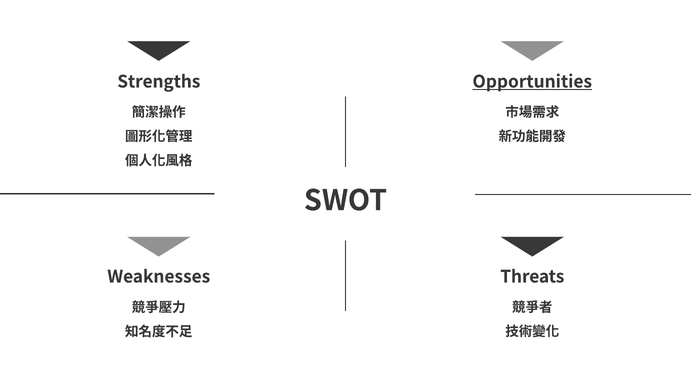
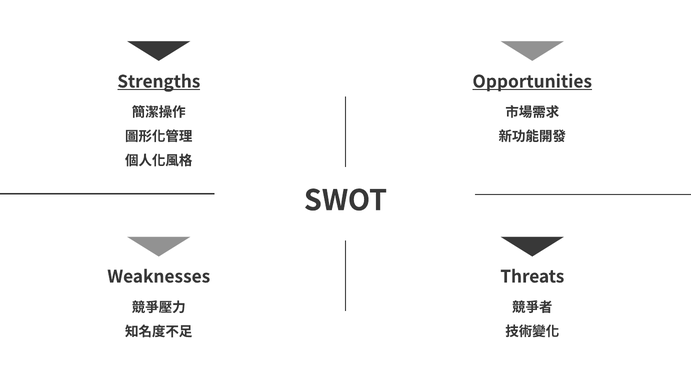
Strengths underline: none -> present (159, 82)
